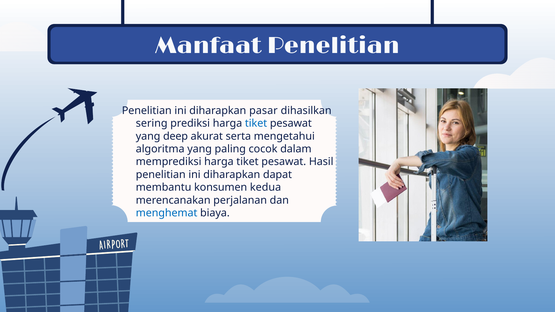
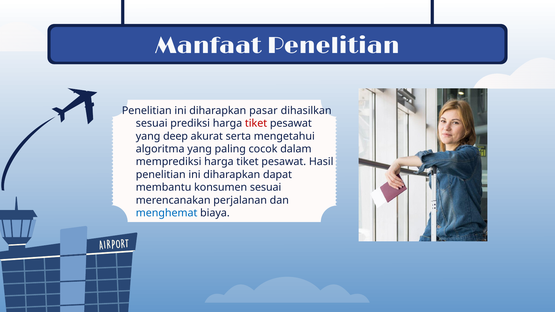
sering: sering -> sesuai (152, 123)
tiket colour: blue -> red (256, 123)
konsumen kedua: kedua -> sesuai (266, 188)
